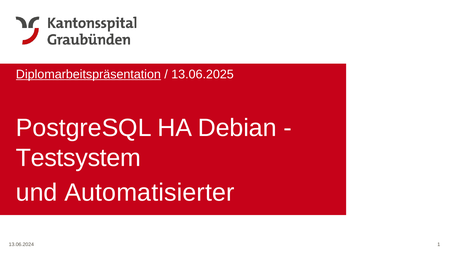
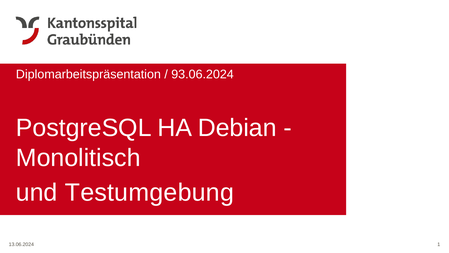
Diplomarbeitspräsentation underline: present -> none (88, 74)
13.06.2025: 13.06.2025 -> 93.06.2024 (203, 74)
Testsystem: Testsystem -> Monolitisch (78, 157)
Automatisierter: Automatisierter -> Testumgebung (149, 192)
